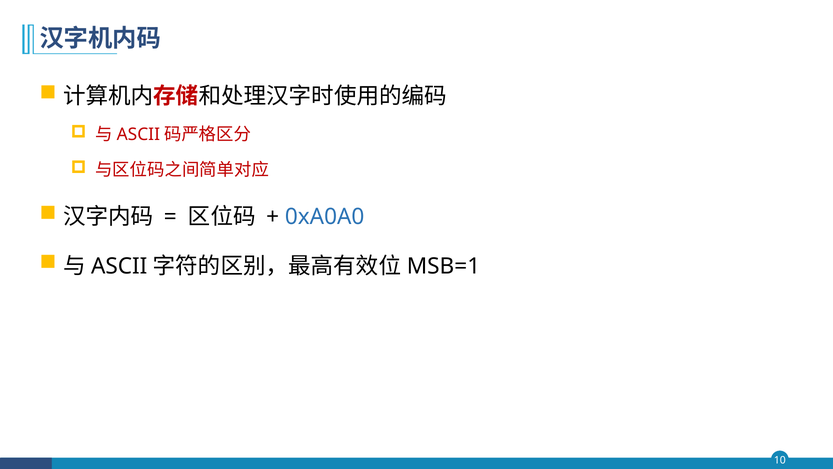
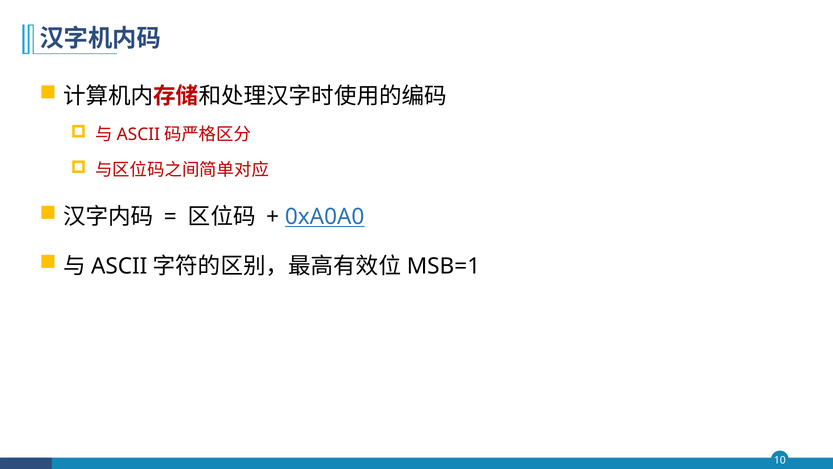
0xA0A0 underline: none -> present (325, 217)
